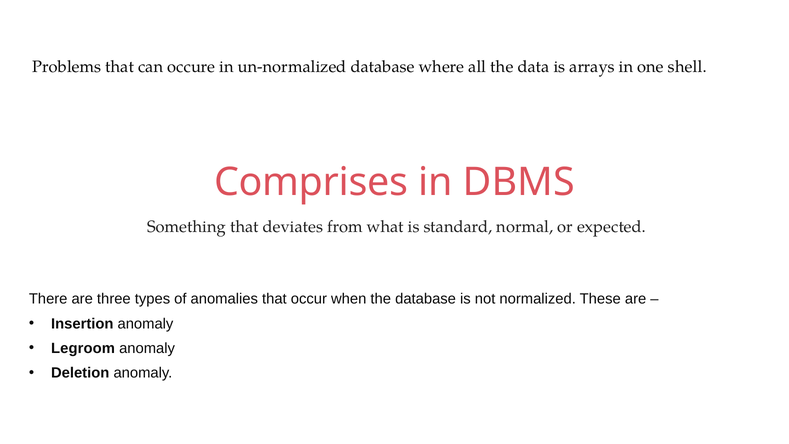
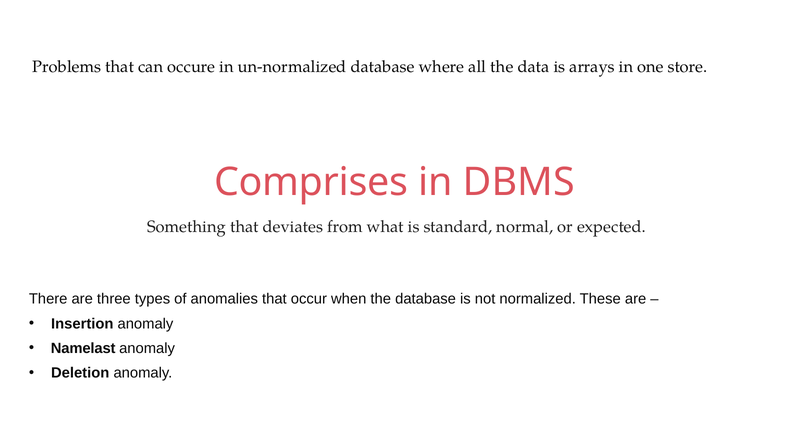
shell: shell -> store (688, 67)
Legroom: Legroom -> Namelast (83, 348)
